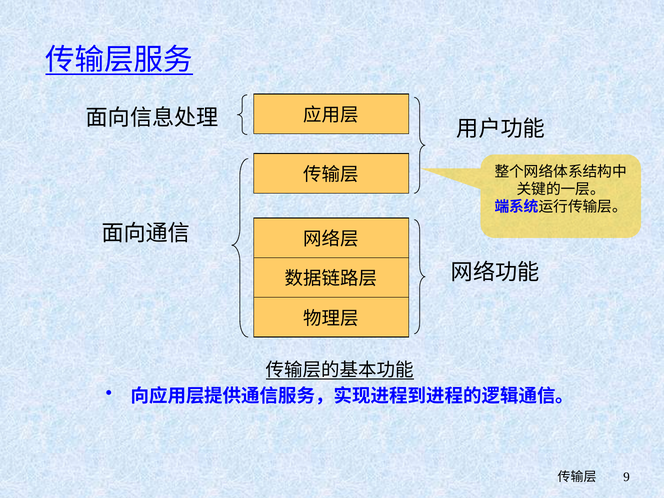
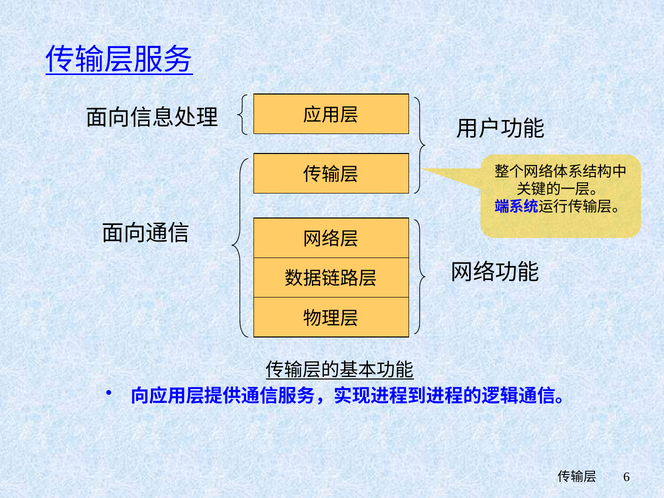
9: 9 -> 6 (626, 477)
